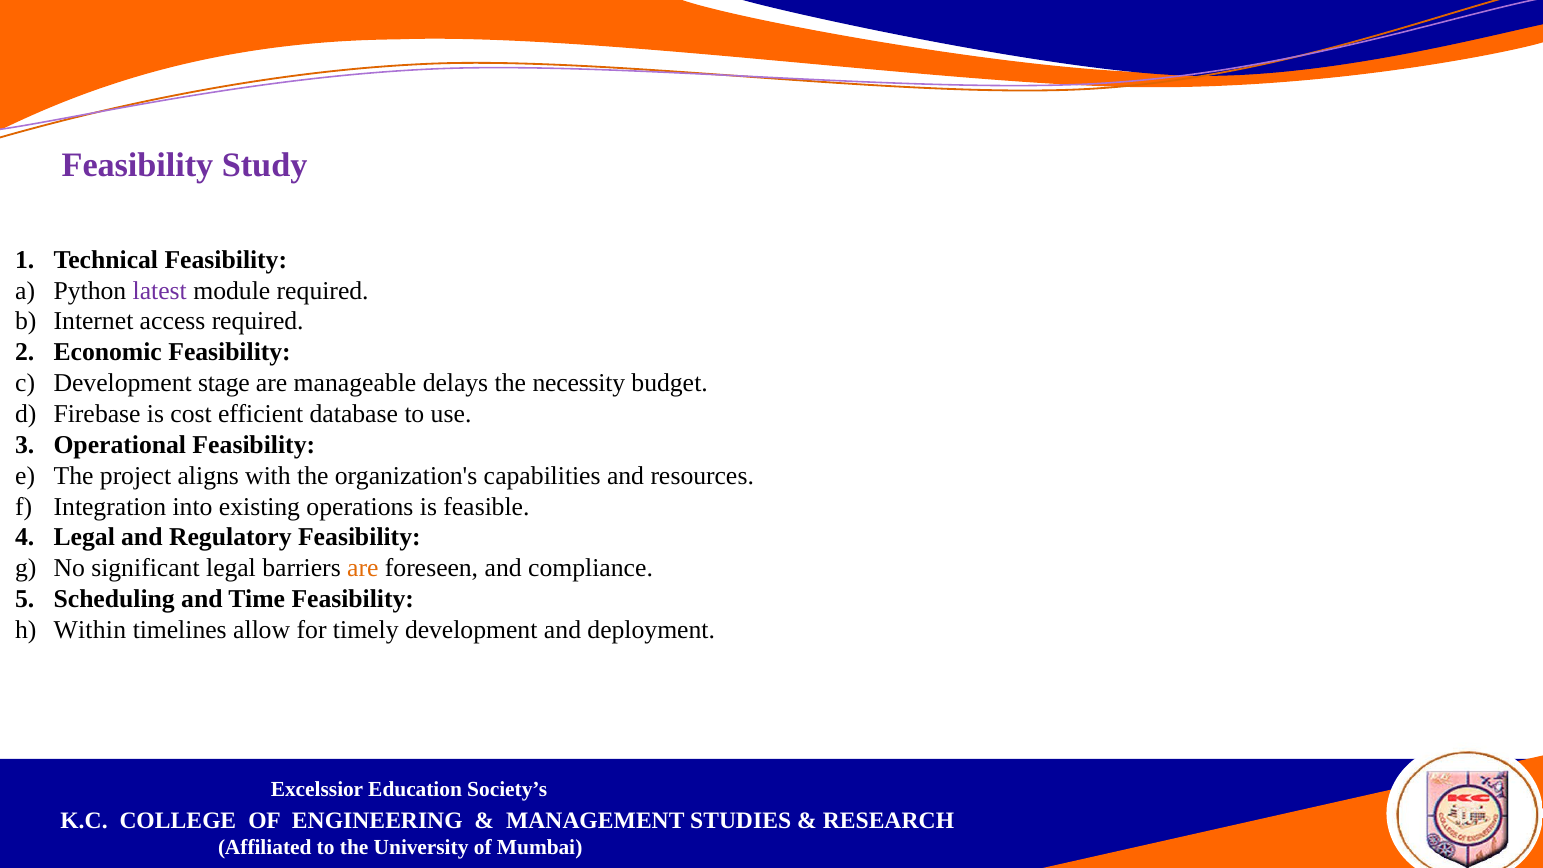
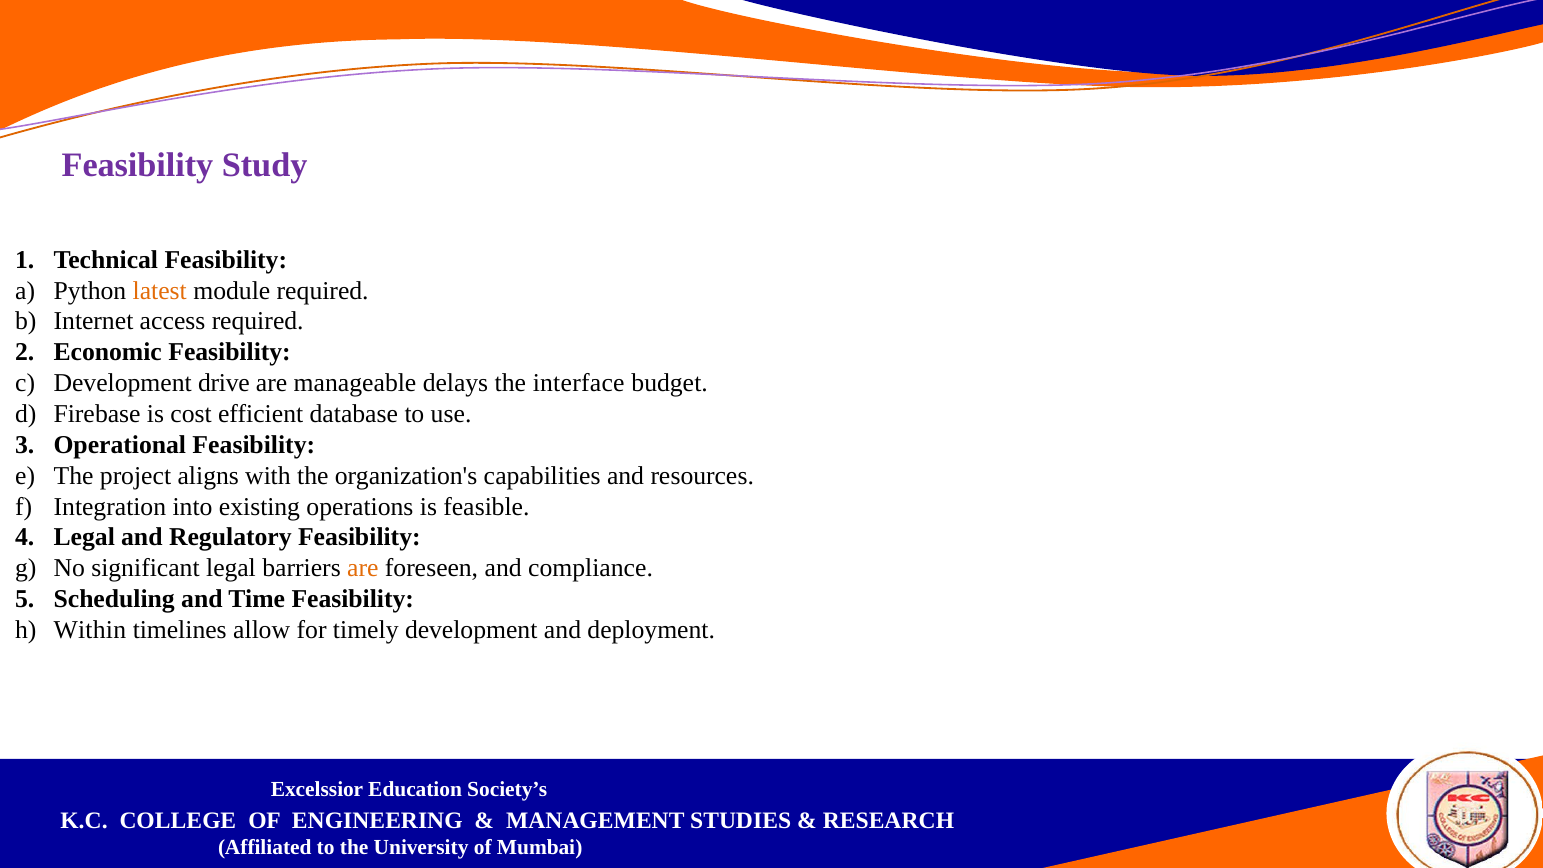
latest colour: purple -> orange (160, 291)
stage: stage -> drive (224, 383)
necessity: necessity -> interface (579, 383)
